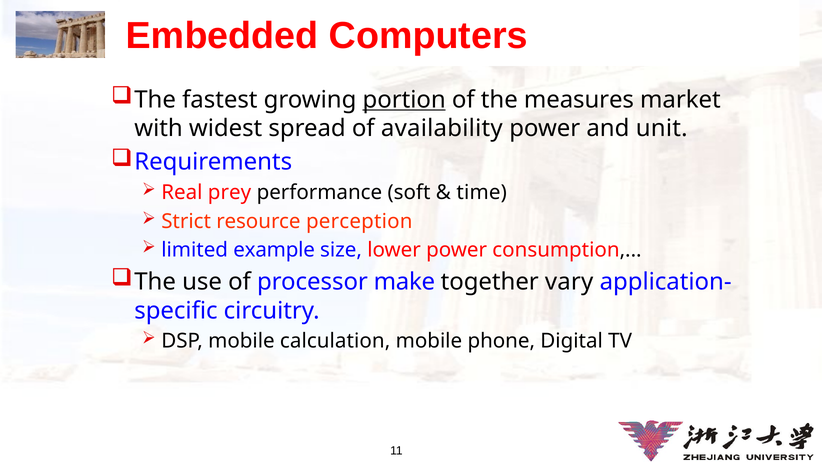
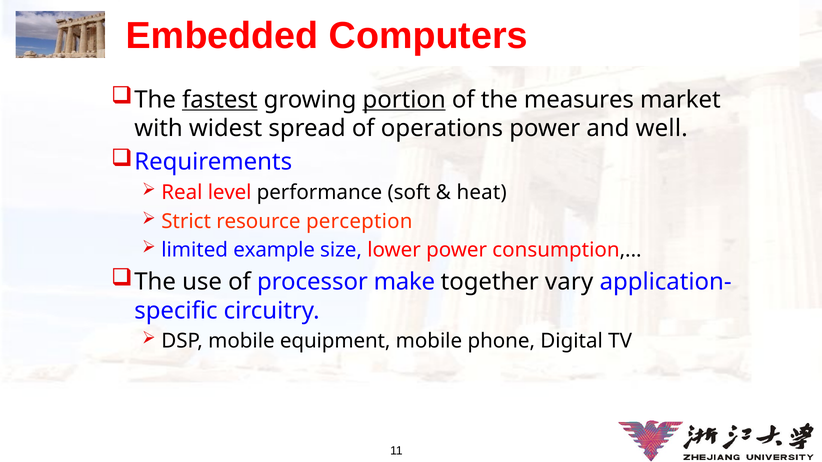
fastest underline: none -> present (220, 100)
availability: availability -> operations (442, 129)
unit: unit -> well (662, 129)
prey: prey -> level (230, 193)
time: time -> heat (482, 193)
calculation: calculation -> equipment (335, 341)
